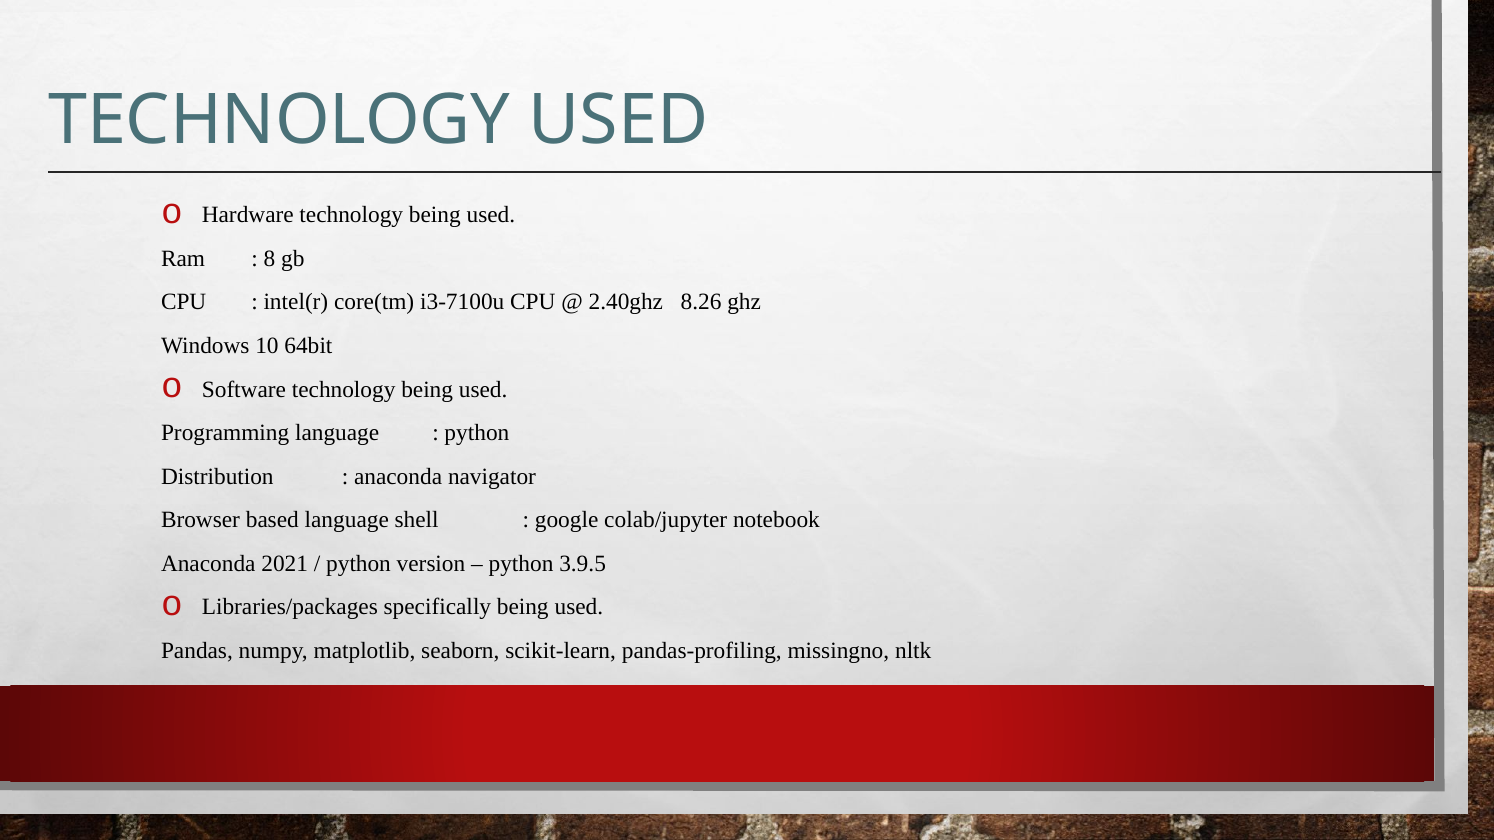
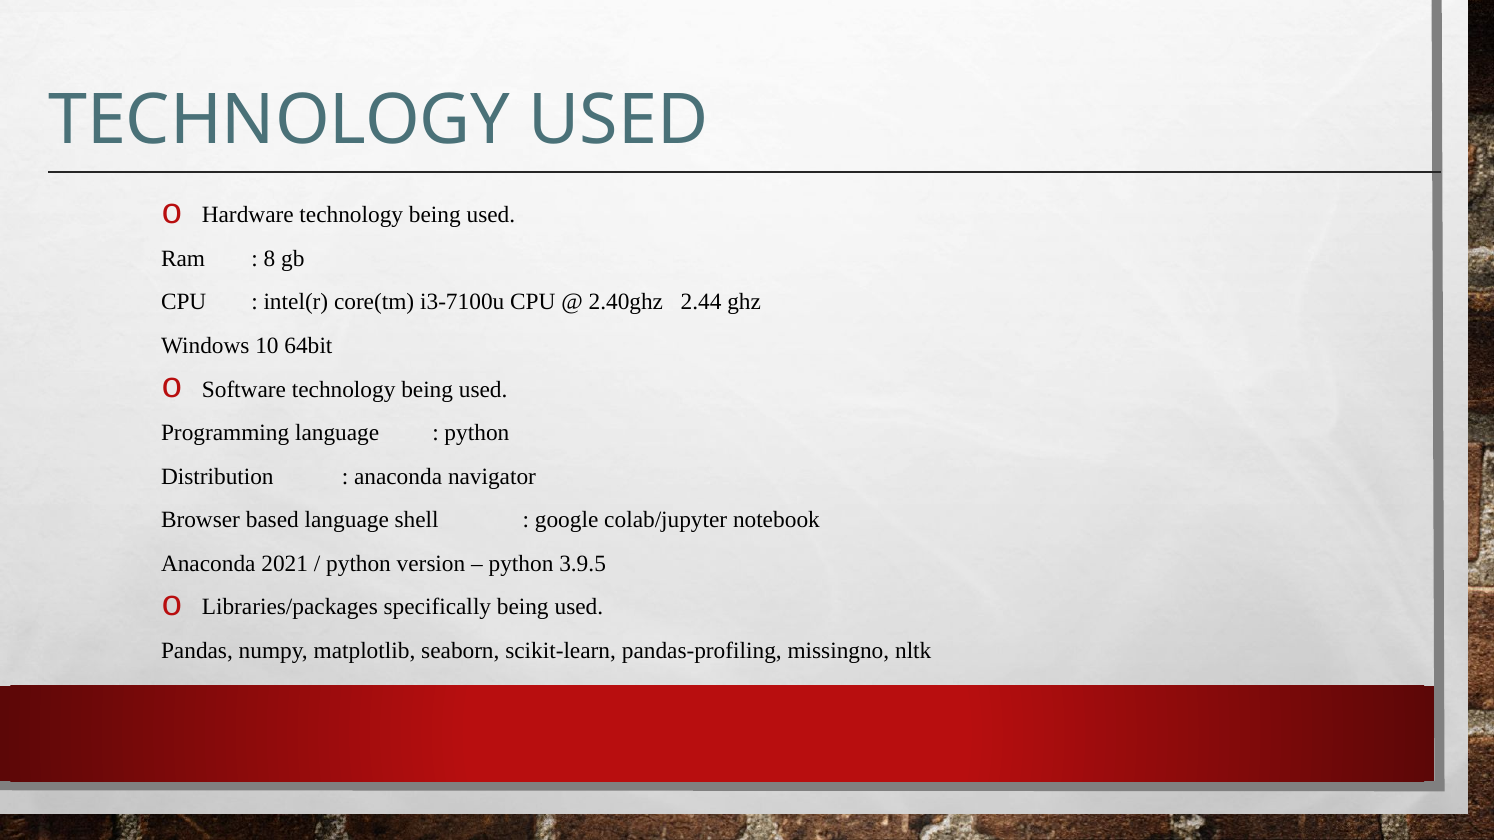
8.26: 8.26 -> 2.44 (701, 302)
